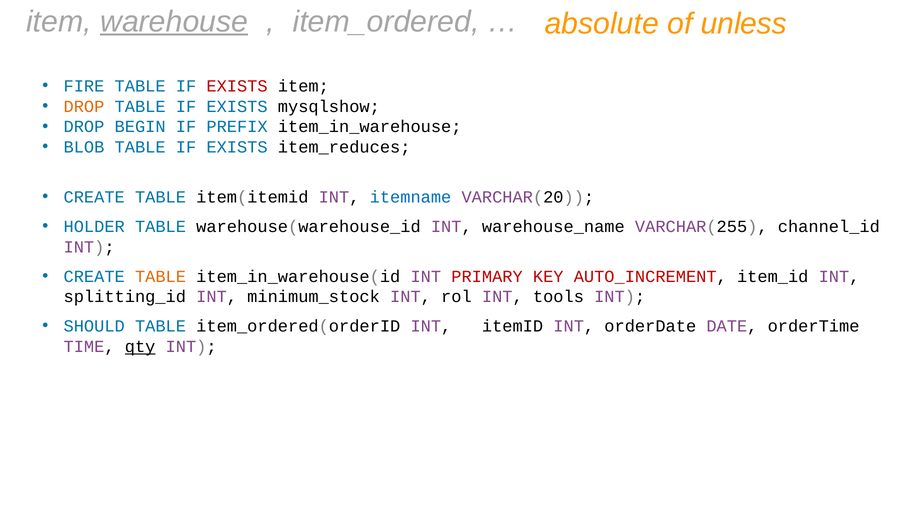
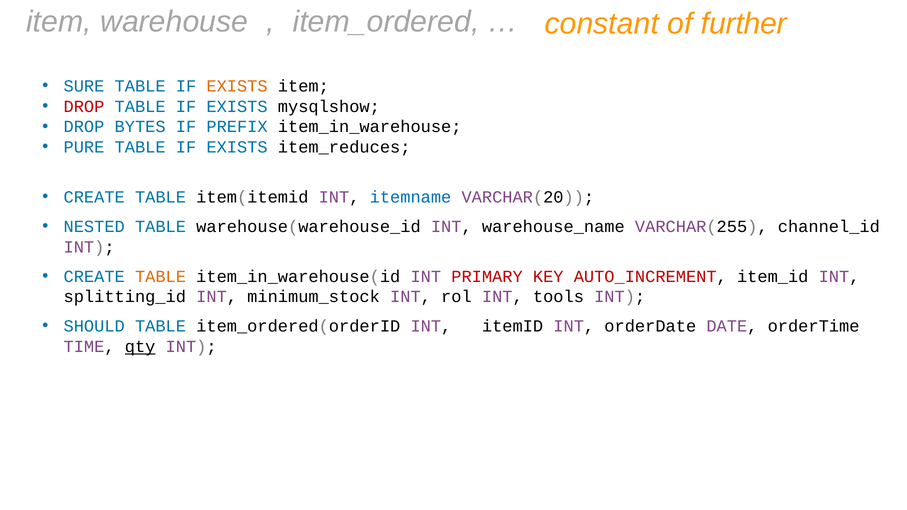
warehouse underline: present -> none (174, 22)
absolute: absolute -> constant (602, 24)
unless: unless -> further (744, 24)
FIRE: FIRE -> SURE (84, 86)
EXISTS colour: red -> orange (237, 86)
DROP colour: orange -> red (84, 106)
BEGIN: BEGIN -> BYTES (140, 127)
BLOB: BLOB -> PURE (84, 147)
HOLDER: HOLDER -> NESTED (94, 227)
